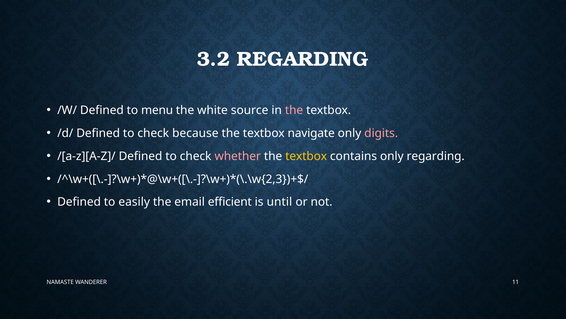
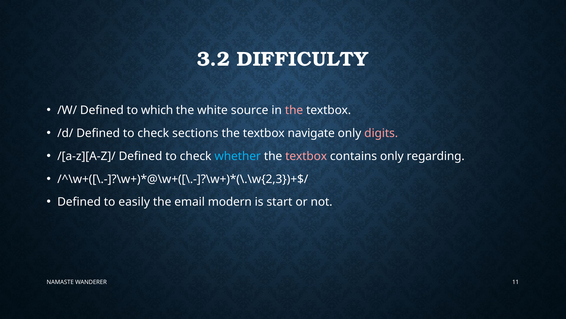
3.2 REGARDING: REGARDING -> DIFFICULTY (303, 59)
menu: menu -> which (157, 110)
because: because -> sections (195, 133)
whether colour: pink -> light blue (238, 156)
textbox colour: yellow -> pink (306, 156)
efficient: efficient -> modern (230, 202)
until: until -> start (279, 202)
